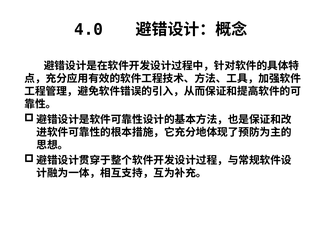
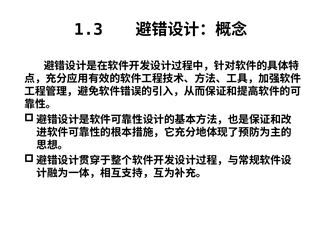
4.0: 4.0 -> 1.3 (89, 30)
